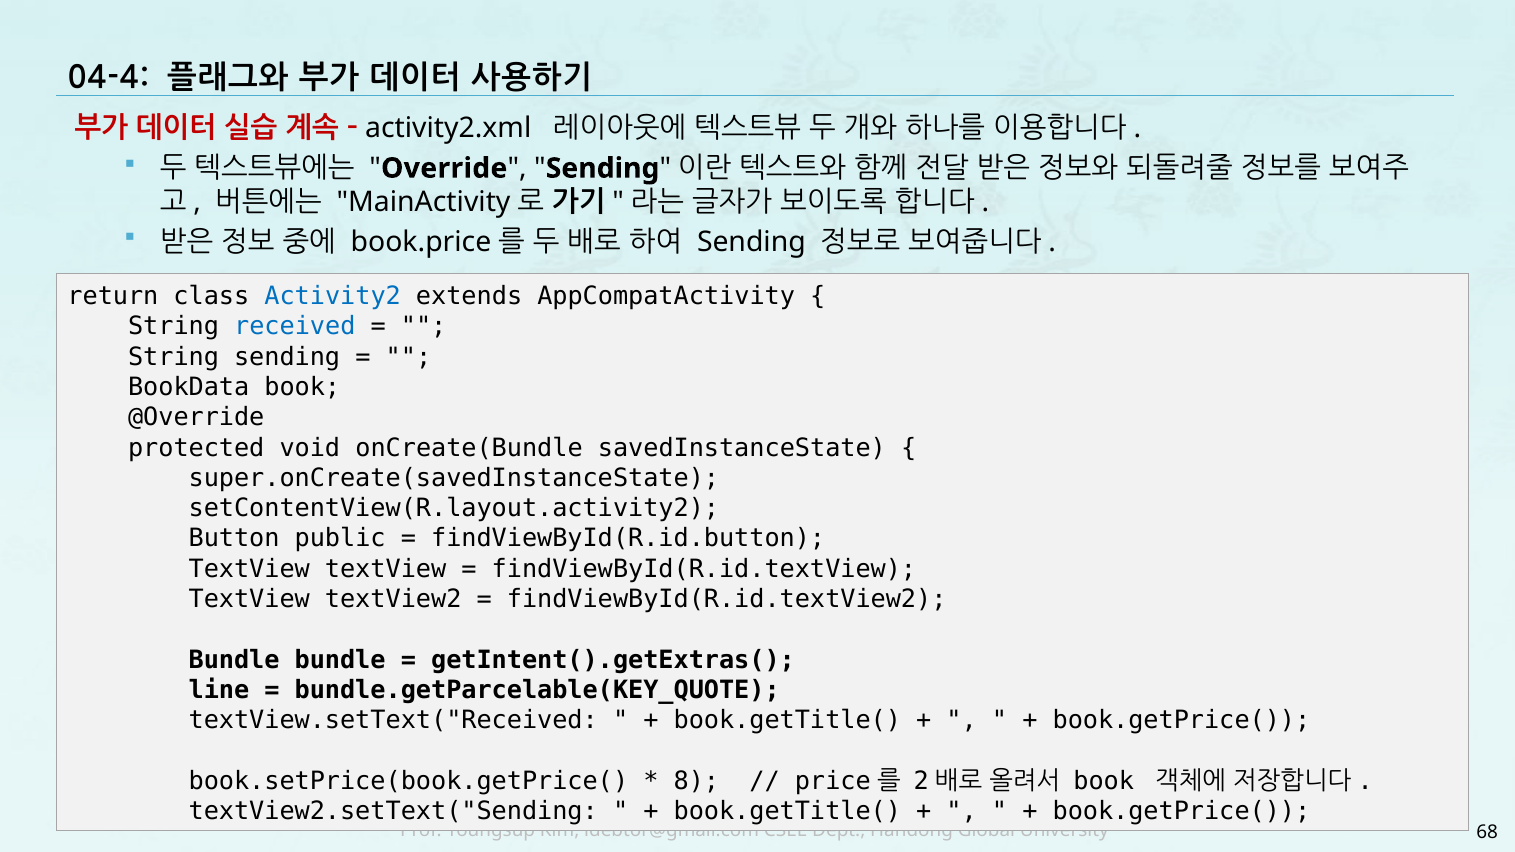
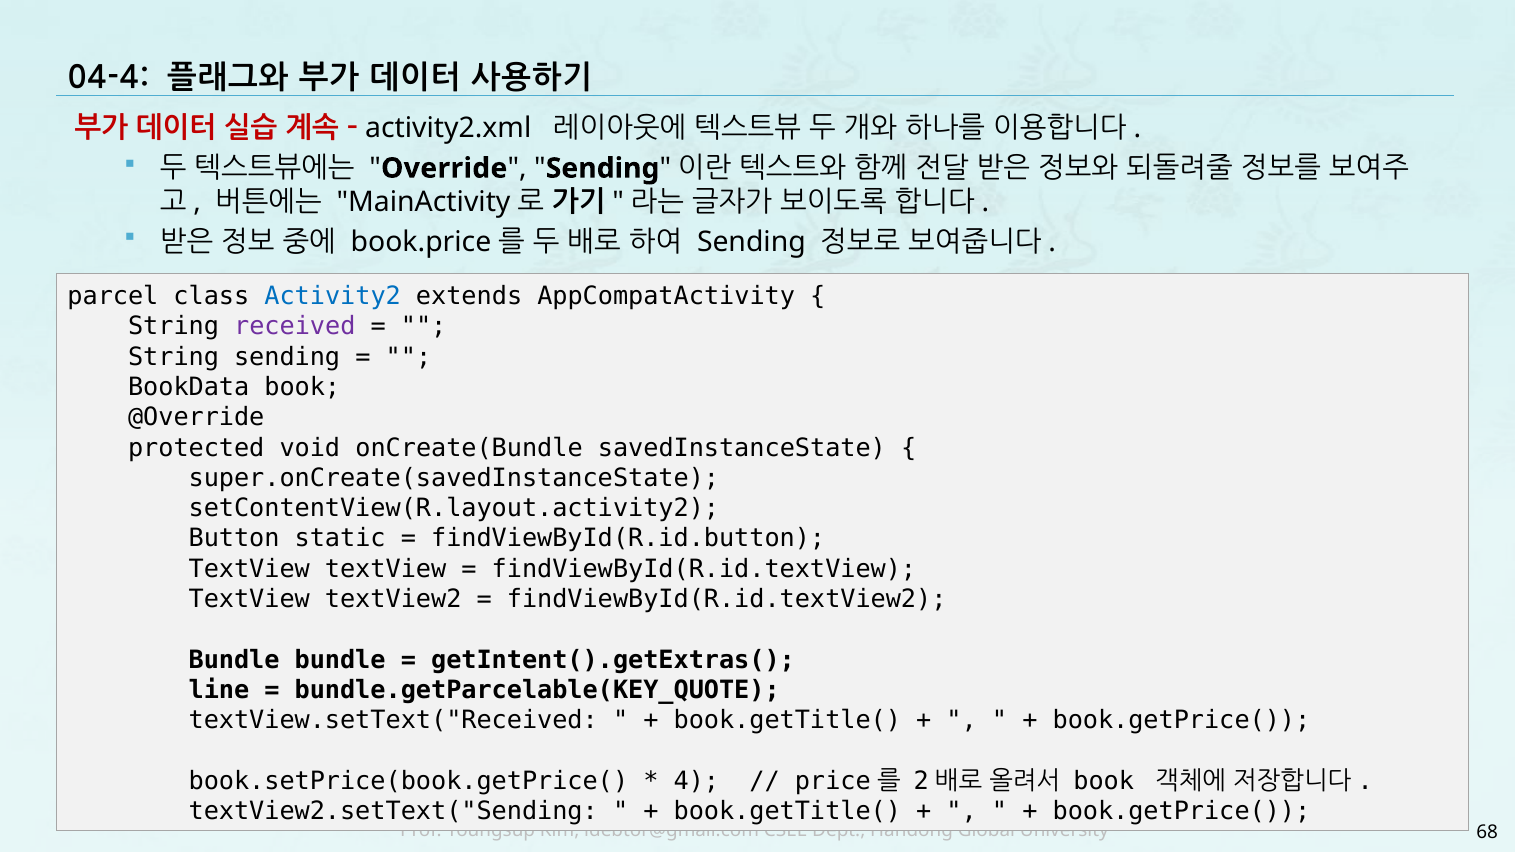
return: return -> parcel (113, 296)
received colour: blue -> purple (295, 327)
public: public -> static (340, 539)
8: 8 -> 4 (696, 781)
